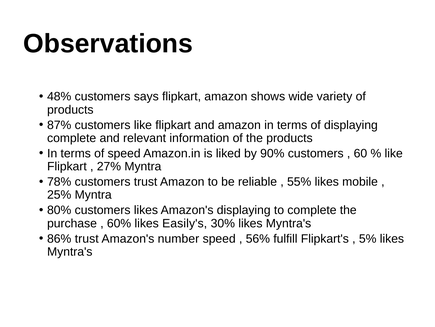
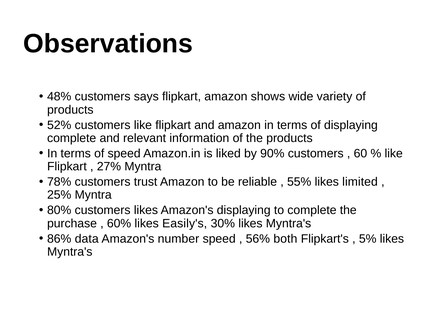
87%: 87% -> 52% (59, 125)
mobile: mobile -> limited (360, 181)
86% trust: trust -> data (87, 238)
fulfill: fulfill -> both (285, 238)
